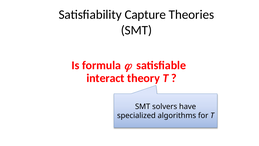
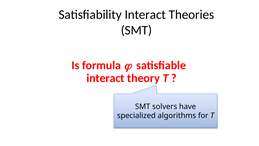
Satisfiability Capture: Capture -> Interact (145, 15)
